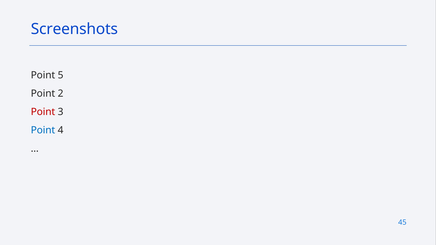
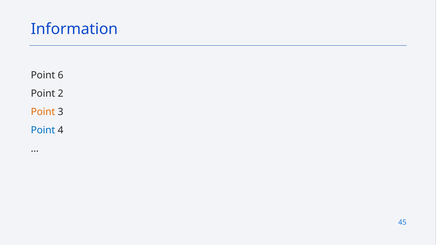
Screenshots: Screenshots -> Information (74, 29)
5: 5 -> 6 (61, 75)
Point colour: red -> orange (43, 112)
